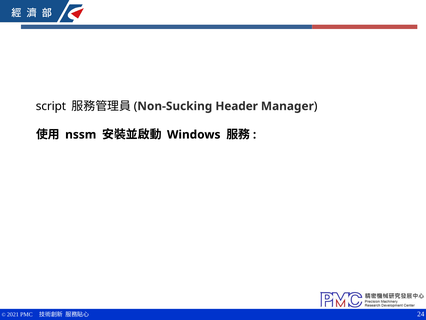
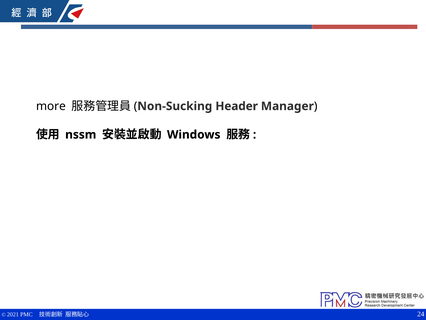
script: script -> more (51, 106)
